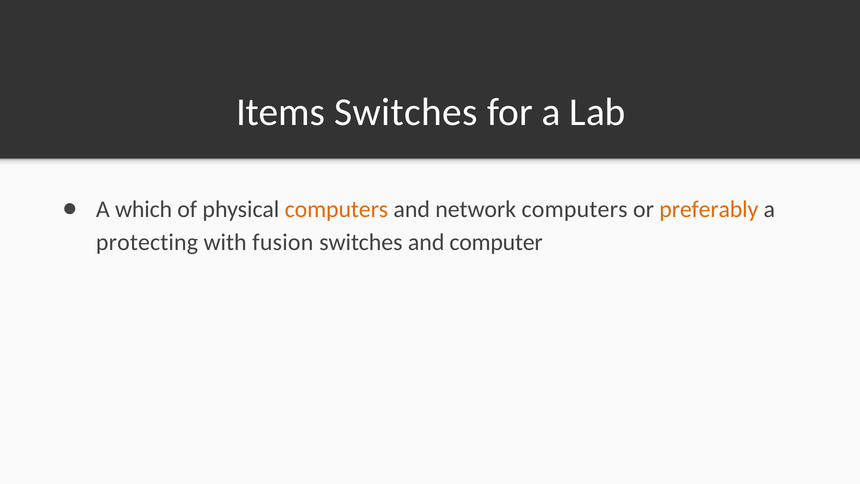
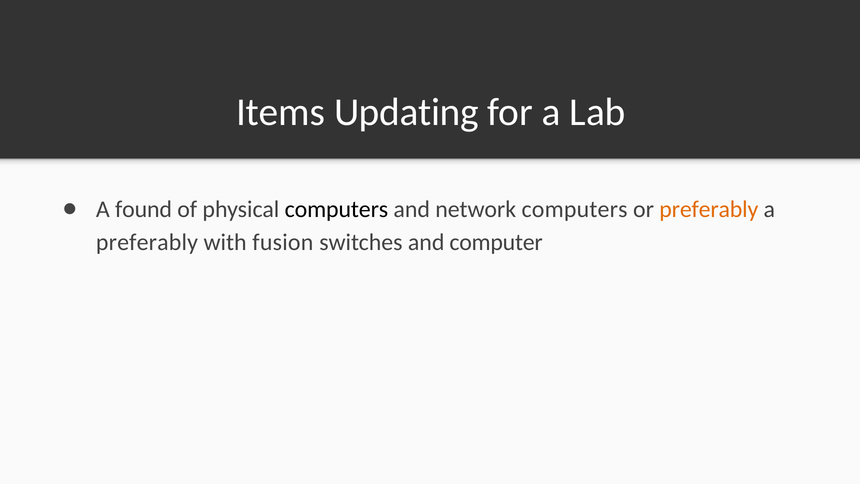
Items Switches: Switches -> Updating (406, 112)
which: which -> found (144, 209)
computers colour: orange -> black (336, 209)
protecting: protecting -> preferably (147, 242)
